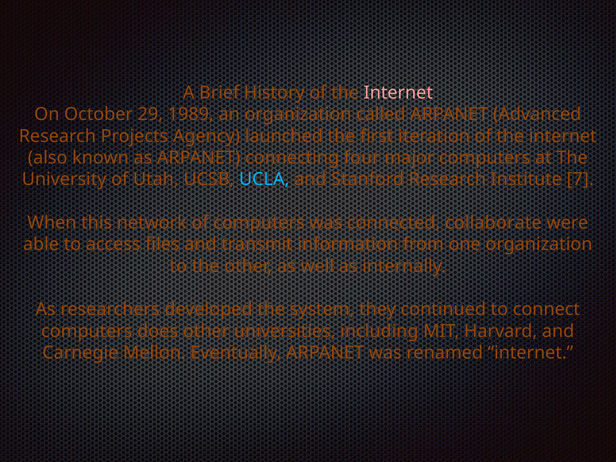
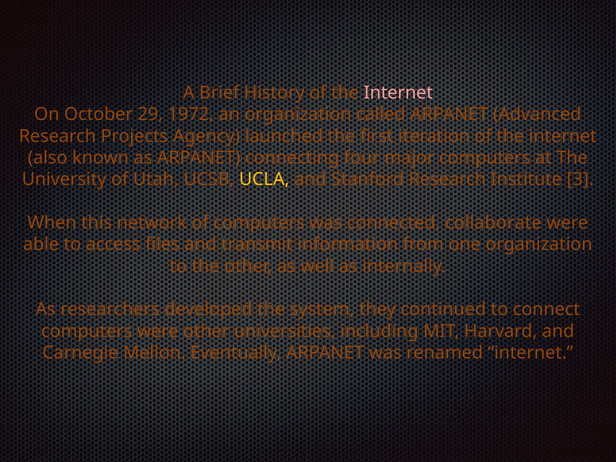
1989: 1989 -> 1972 (191, 115)
UCLA colour: light blue -> yellow (264, 179)
7: 7 -> 3 (580, 179)
computers does: does -> were (158, 331)
